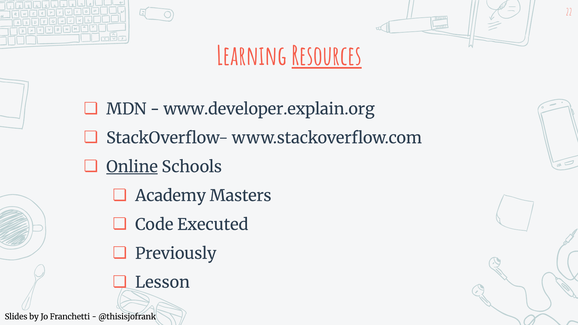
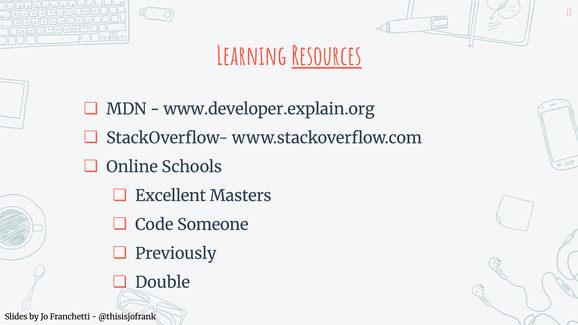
Online underline: present -> none (132, 167)
Academy: Academy -> Excellent (171, 196)
Executed: Executed -> Someone (213, 225)
Lesson: Lesson -> Double (163, 283)
